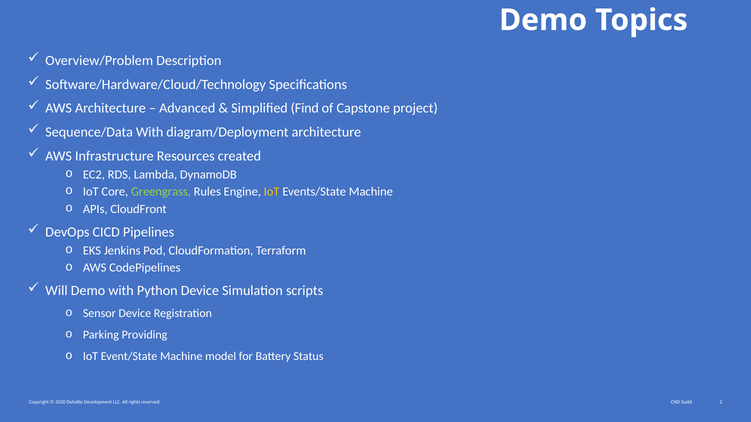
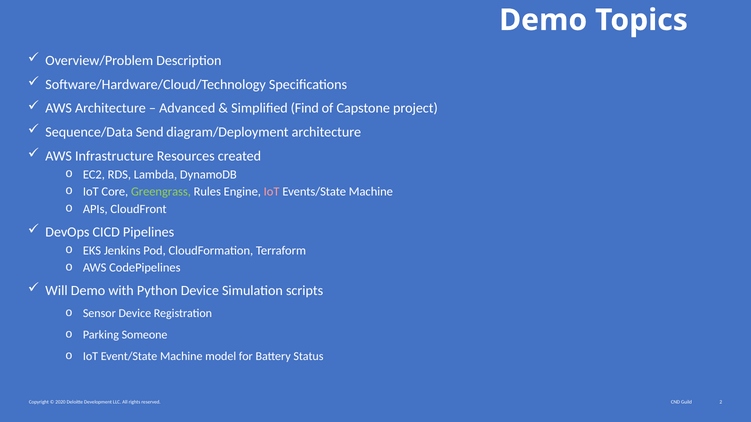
Sequence/Data With: With -> Send (150, 132)
IoT colour: yellow -> pink (272, 192)
Providing: Providing -> Someone (145, 335)
